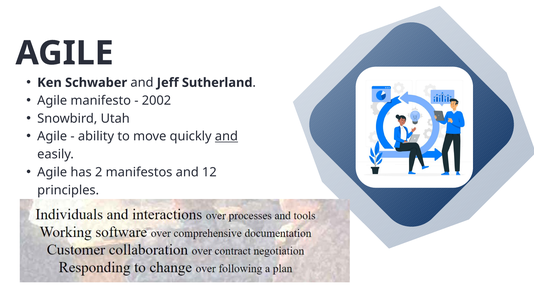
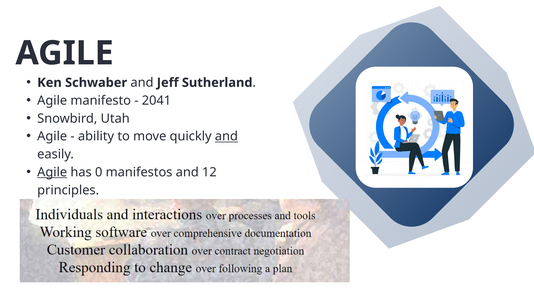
2002: 2002 -> 2041 (156, 101)
Agile underline: none -> present (52, 172)
2: 2 -> 0 (99, 172)
